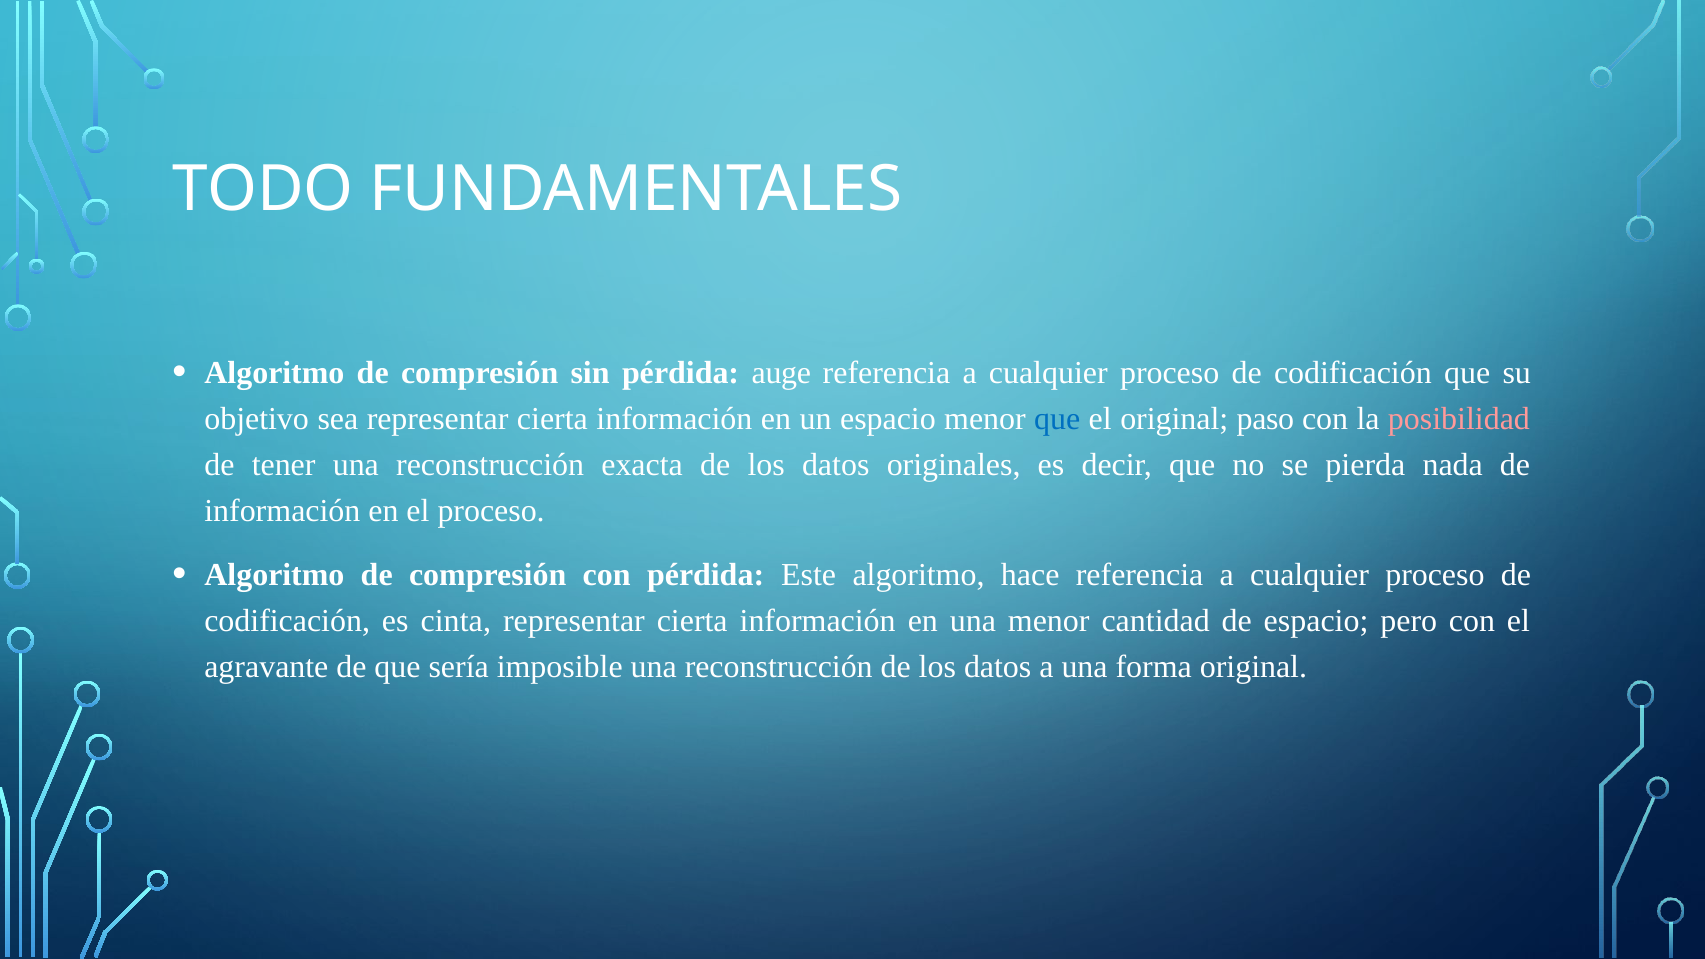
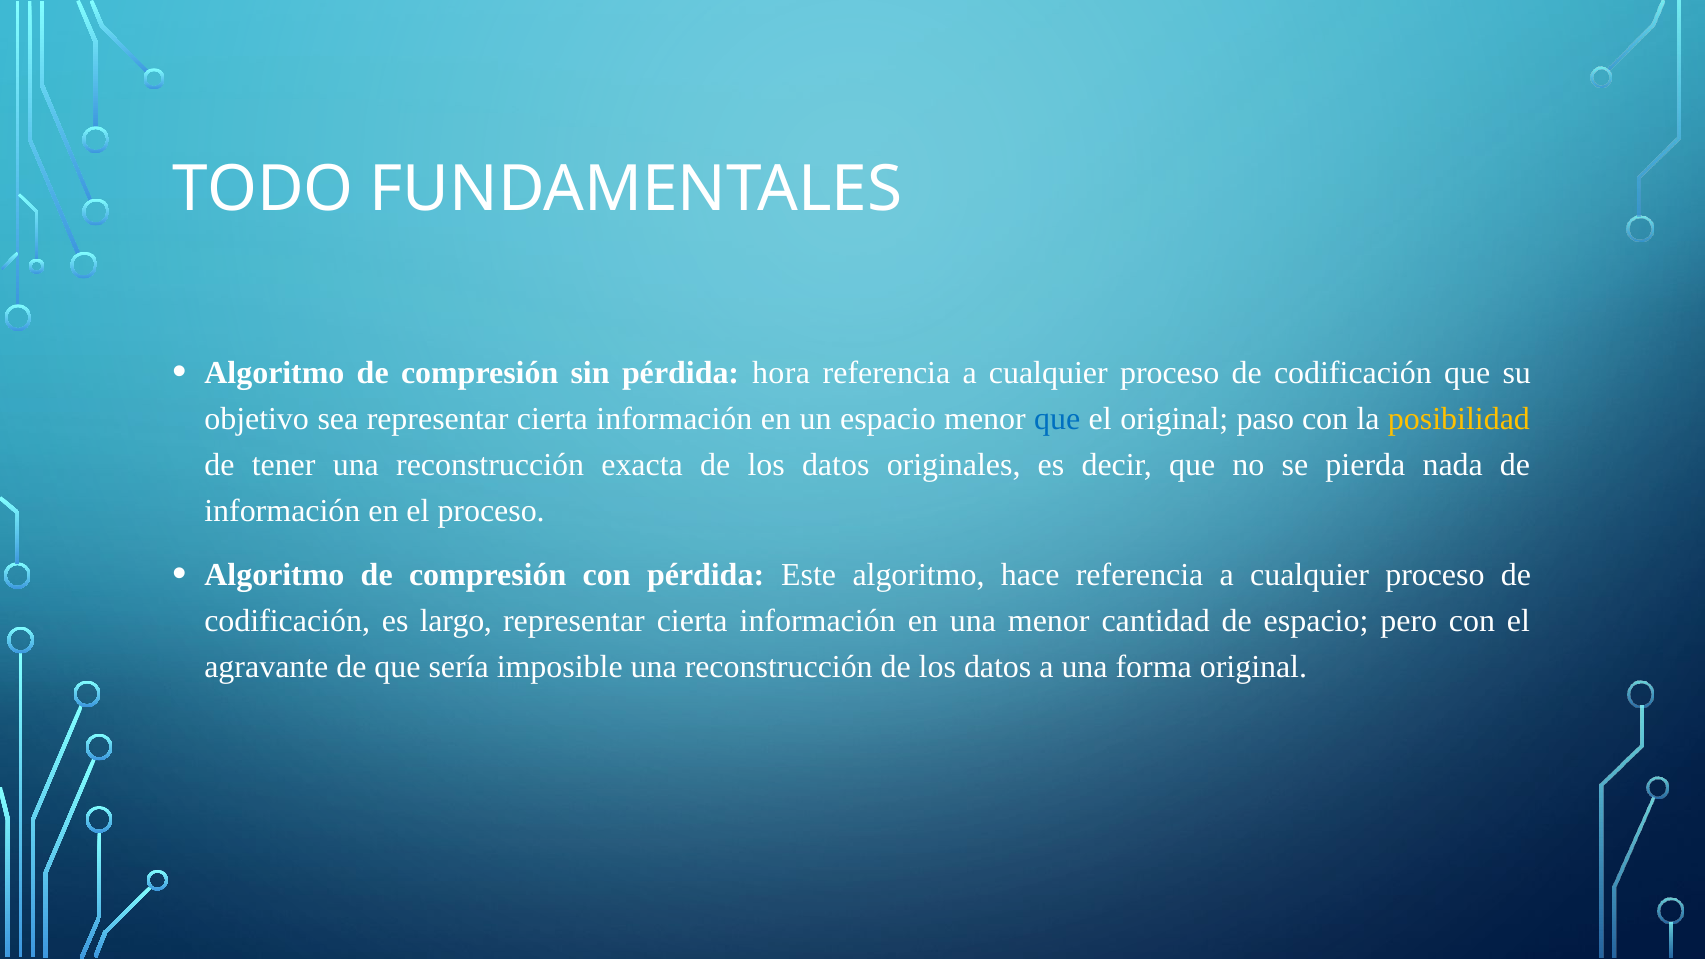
auge: auge -> hora (781, 373)
posibilidad colour: pink -> yellow (1459, 419)
cinta: cinta -> largo (456, 621)
